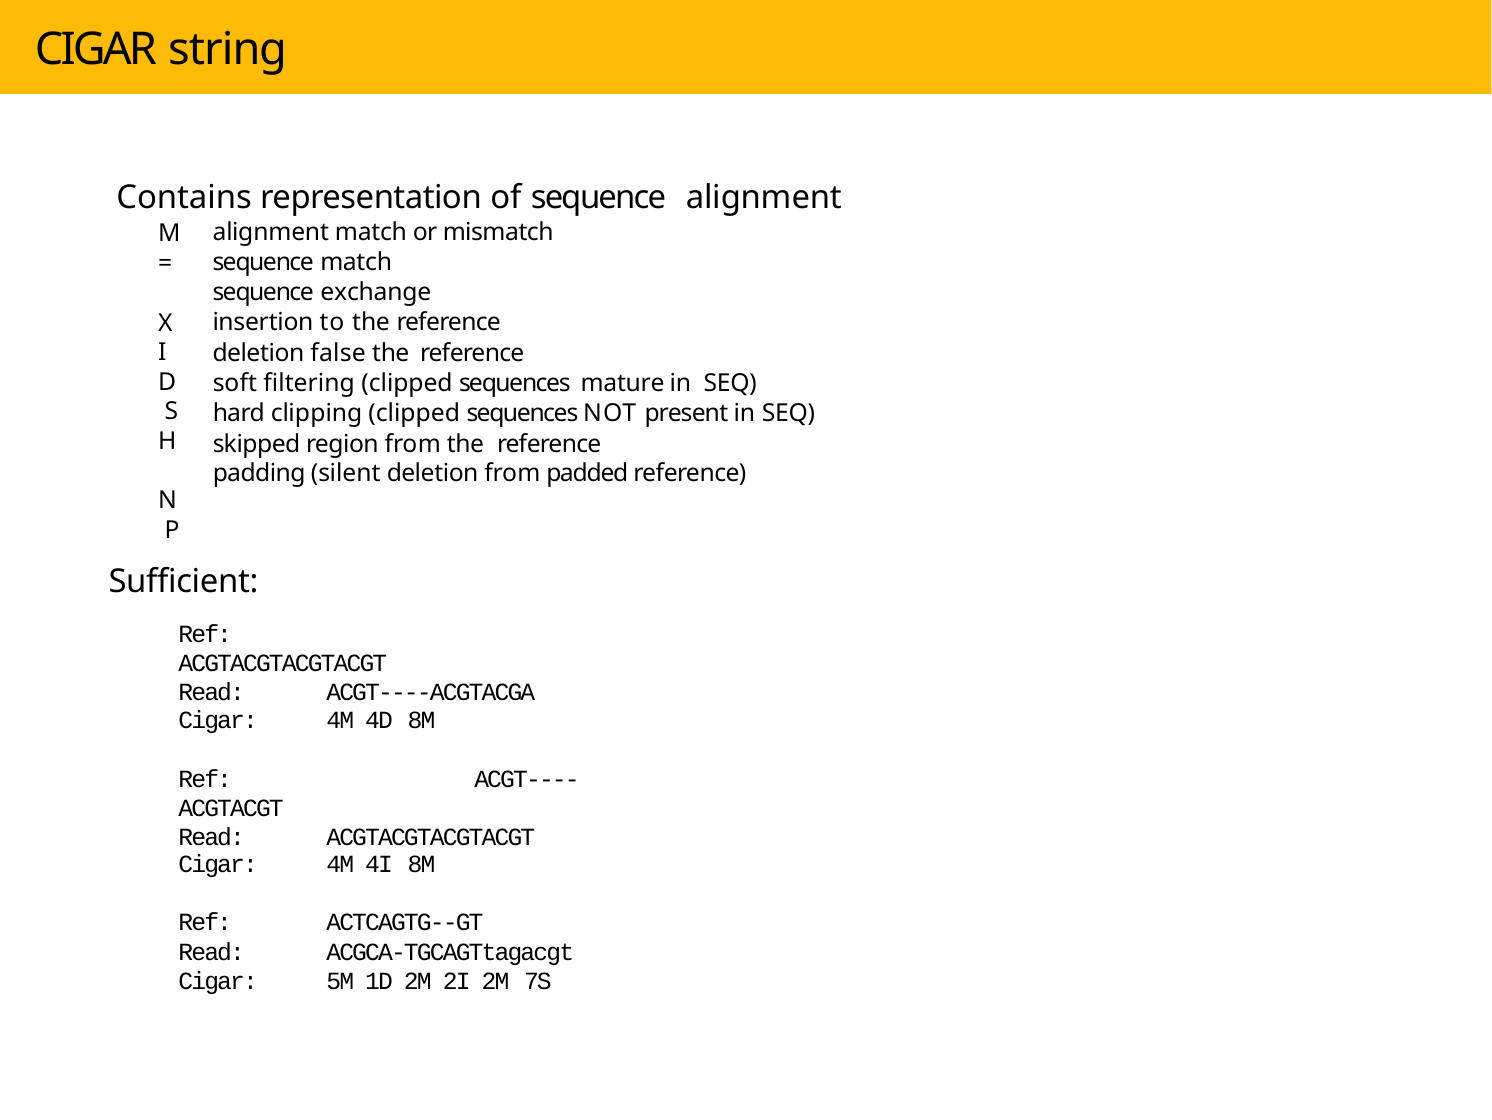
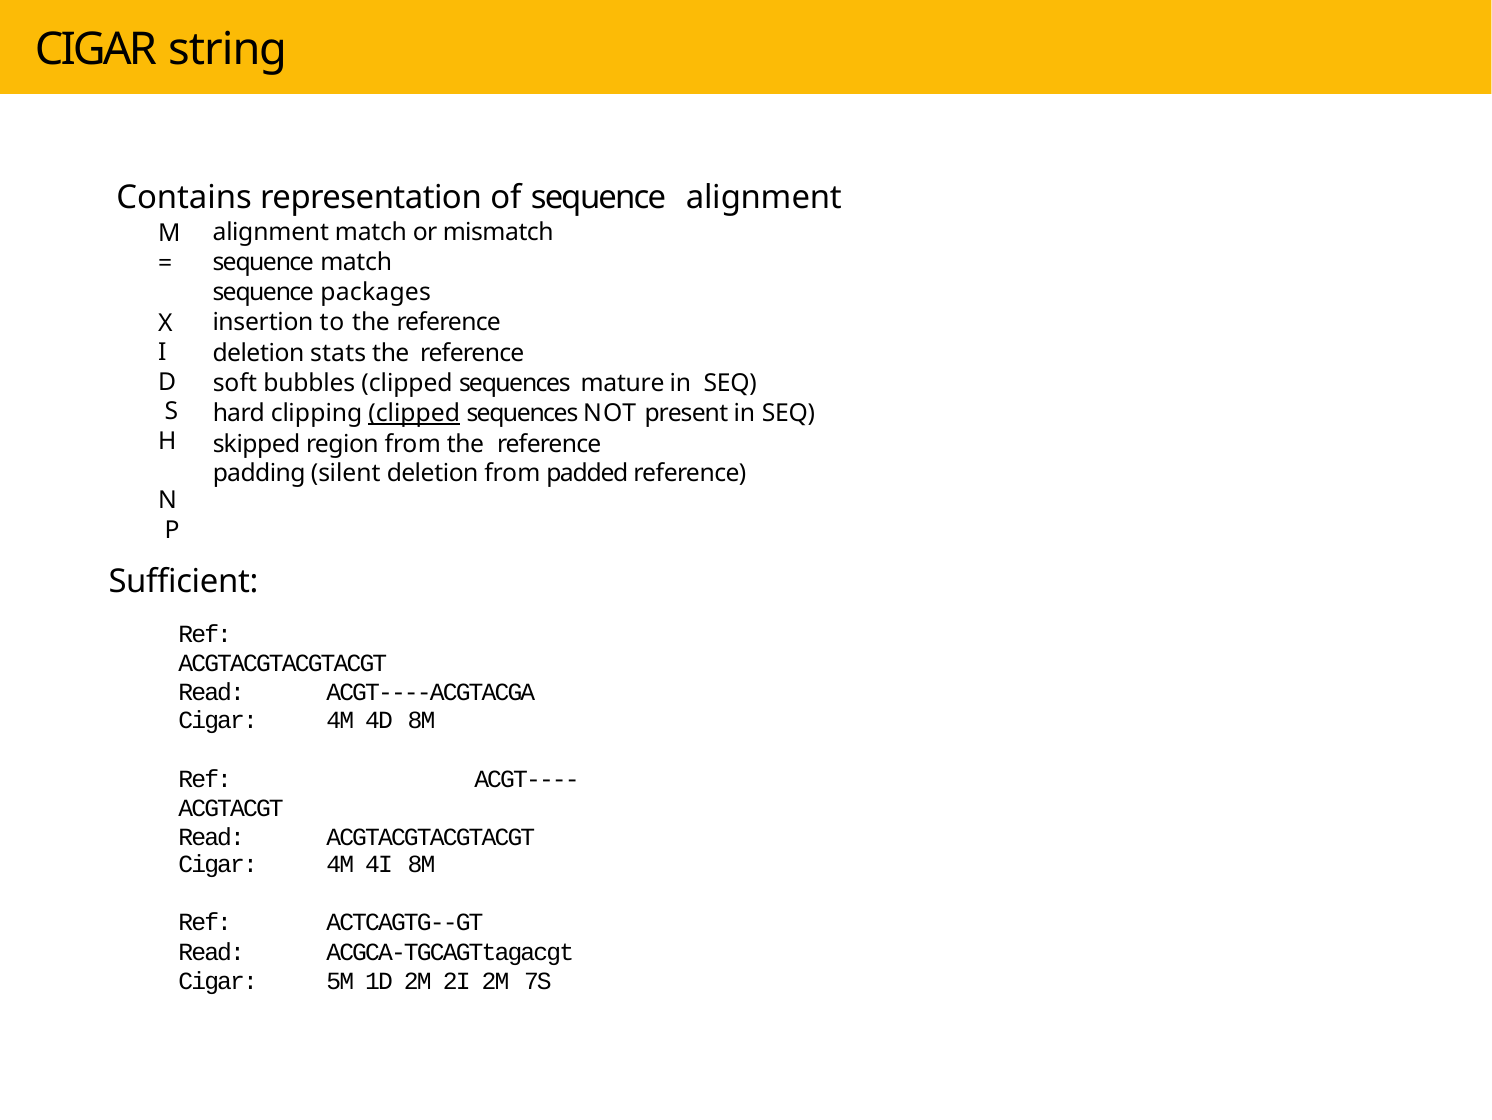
exchange: exchange -> packages (376, 292)
false: false -> stats (338, 353)
filtering: filtering -> bubbles (309, 383)
clipped underline: none -> present (414, 413)
